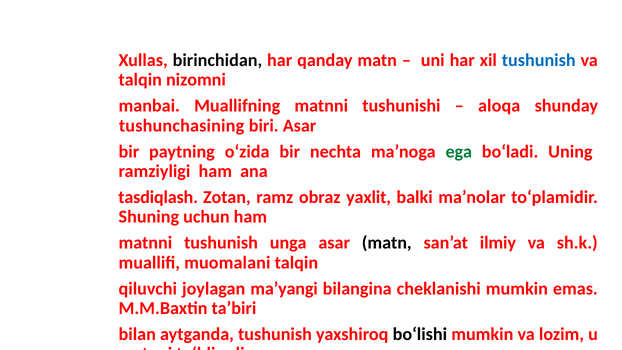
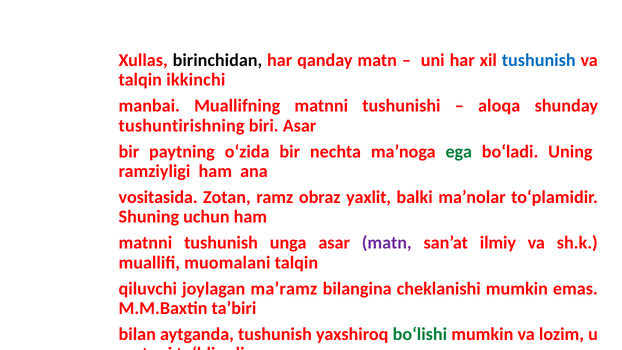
nizomni: nizomni -> ikkinchi (196, 80)
tushunchasining: tushunchasining -> tushuntirishning (182, 125)
tasdiqlash: tasdiqlash -> vositasida (158, 197)
matn colour: black -> purple (387, 243)
ma’yangi: ma’yangi -> ma’ramz (284, 289)
bo‘lishi colour: black -> green (420, 334)
